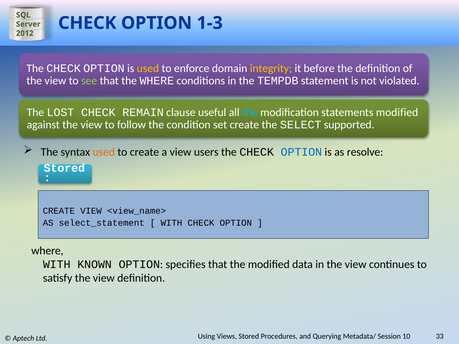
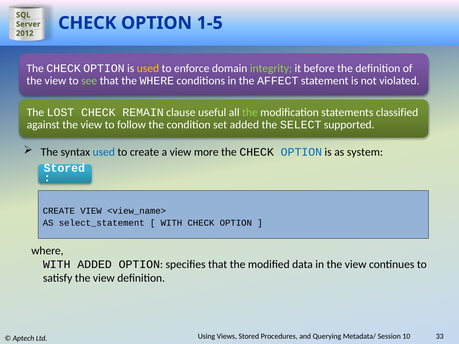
1-3: 1-3 -> 1-5 (210, 23)
integrity colour: yellow -> light green (271, 68)
TEMPDB: TEMPDB -> AFFECT (278, 81)
the colour: light blue -> light green (250, 112)
statements modified: modified -> classified (397, 112)
set create: create -> added (244, 125)
used colour: orange -> blue (104, 152)
users: users -> more (206, 152)
resolve: resolve -> system (365, 152)
WITH KNOWN: KNOWN -> ADDED (95, 265)
